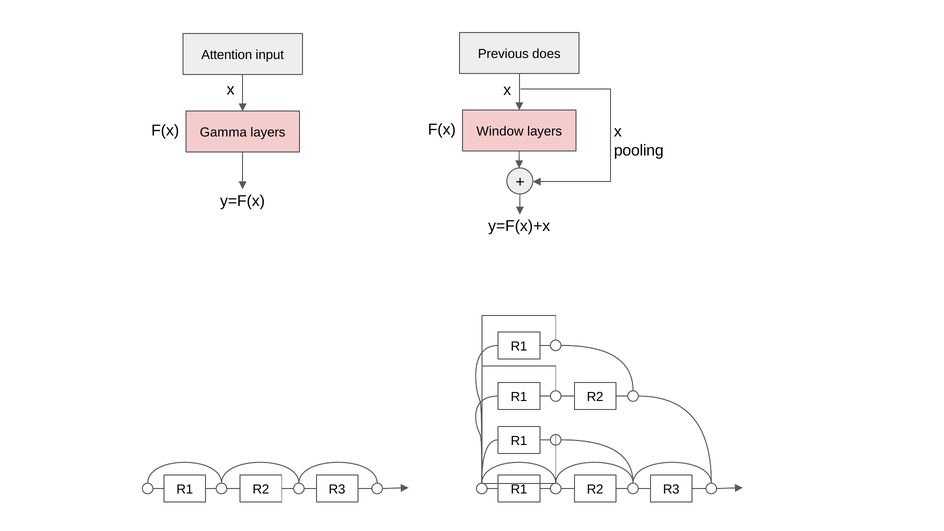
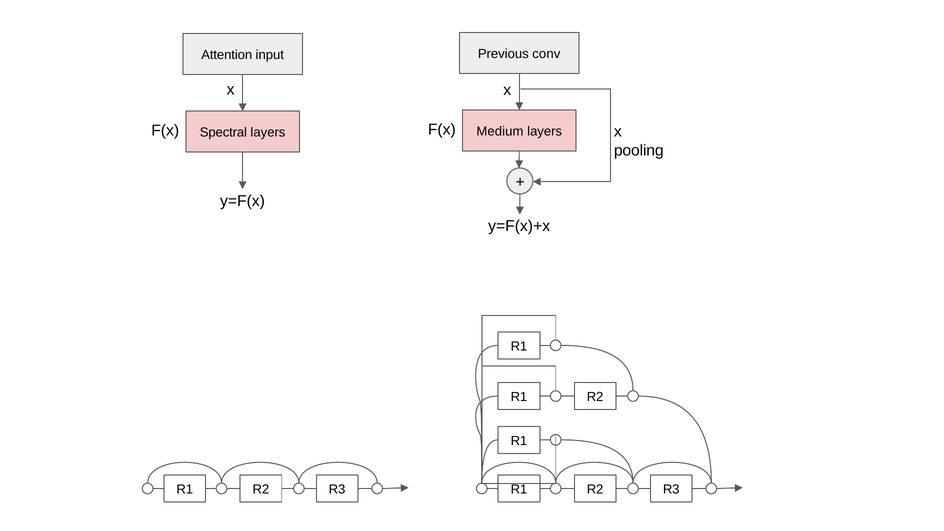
does: does -> conv (546, 54)
Window: Window -> Medium (500, 131)
Gamma: Gamma -> Spectral (223, 133)
